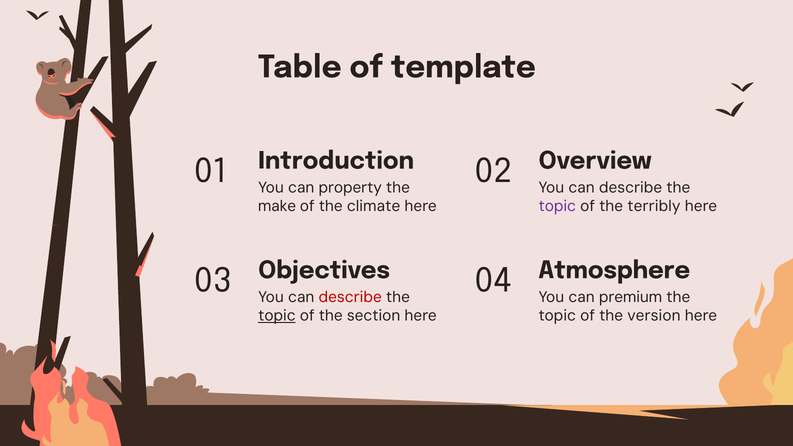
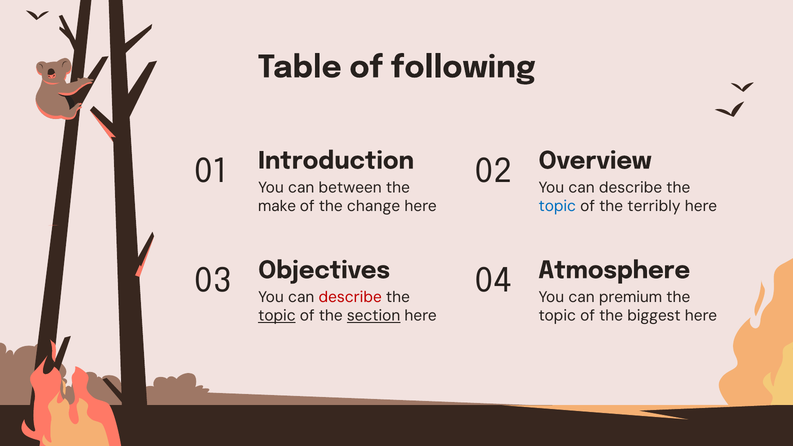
template: template -> following (463, 67)
property: property -> between (350, 188)
climate: climate -> change (374, 206)
topic colour: purple -> blue (557, 206)
section underline: none -> present (374, 316)
version: version -> biggest (654, 316)
